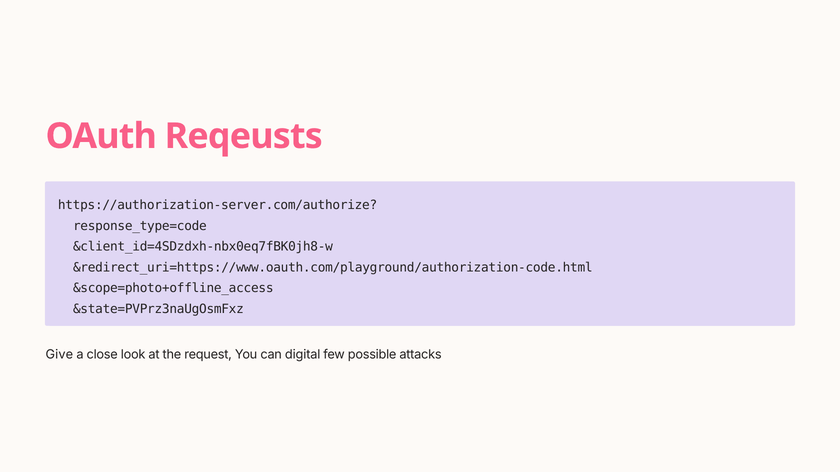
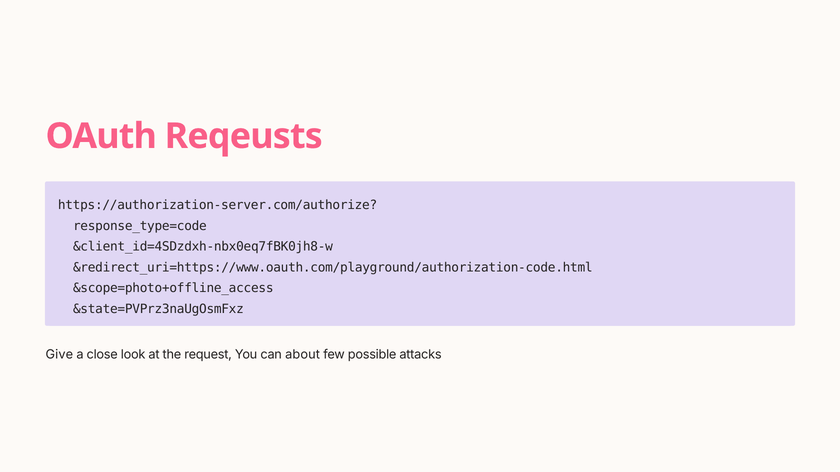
digital: digital -> about (303, 355)
